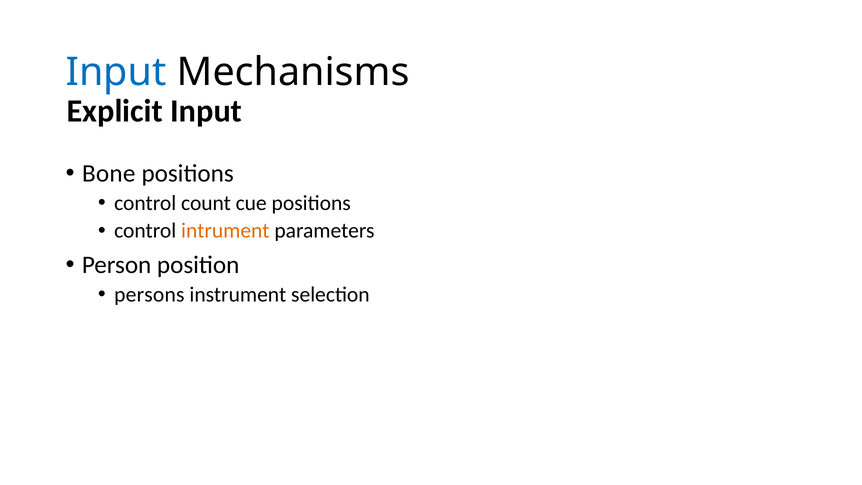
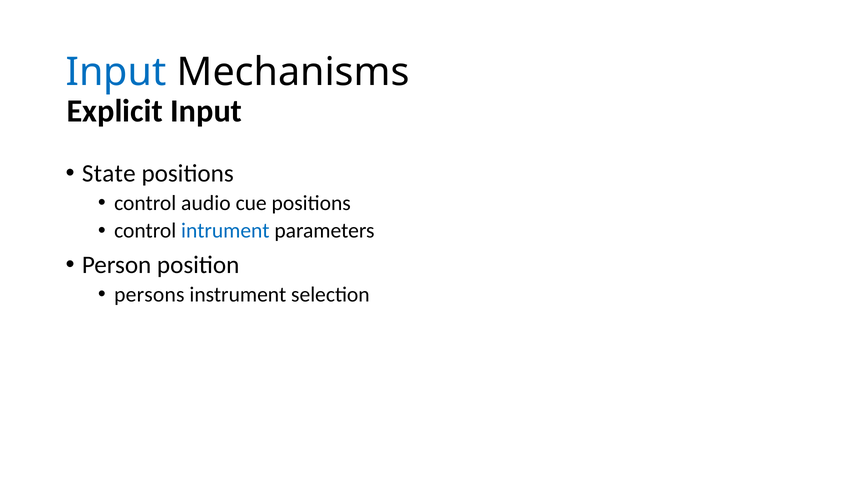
Bone: Bone -> State (109, 173)
count: count -> audio (206, 203)
intrument colour: orange -> blue (225, 231)
